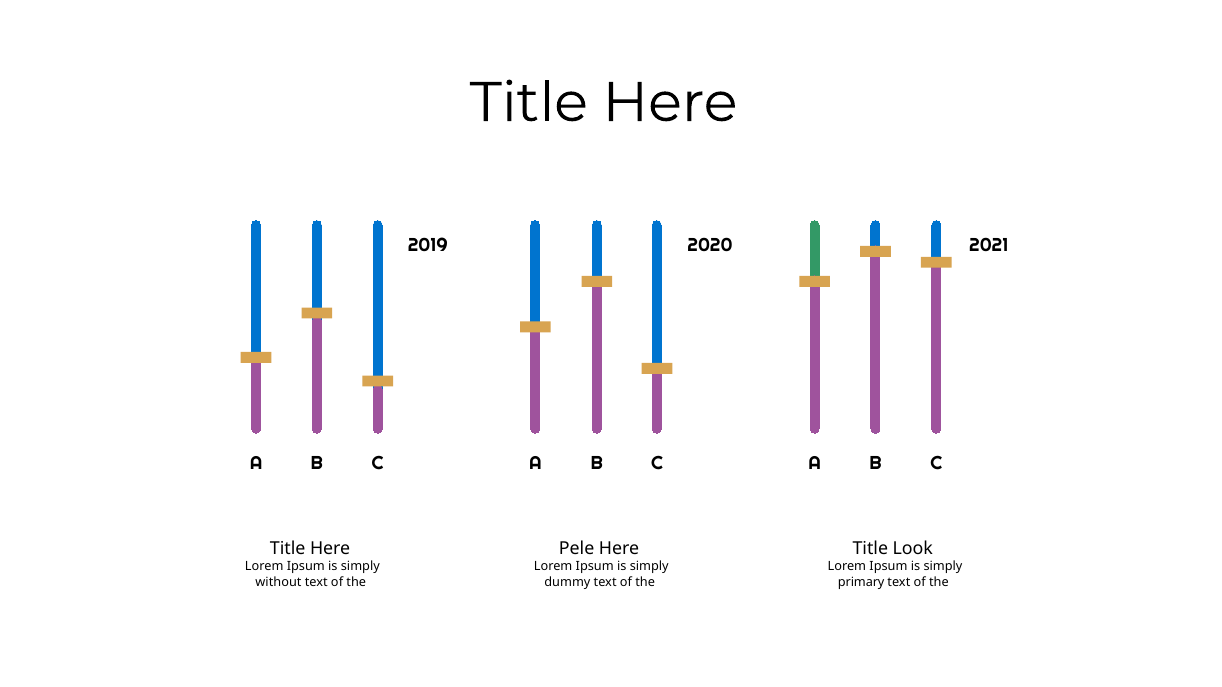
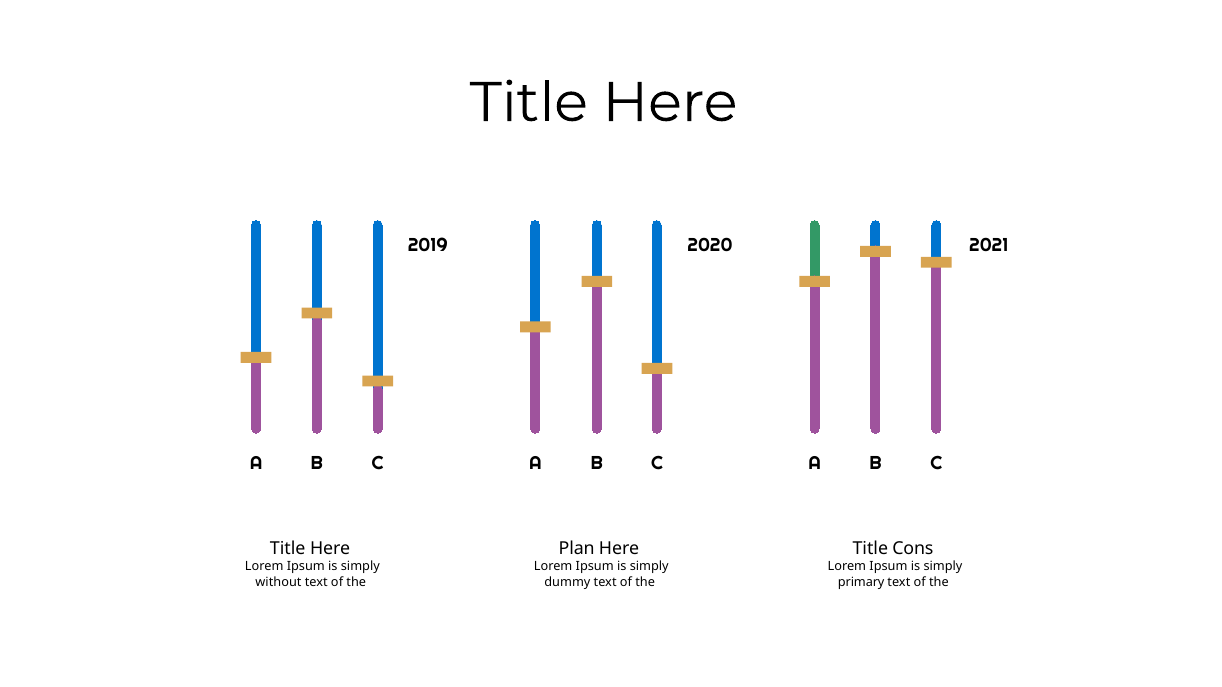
Pele: Pele -> Plan (577, 549)
Look: Look -> Cons (913, 549)
